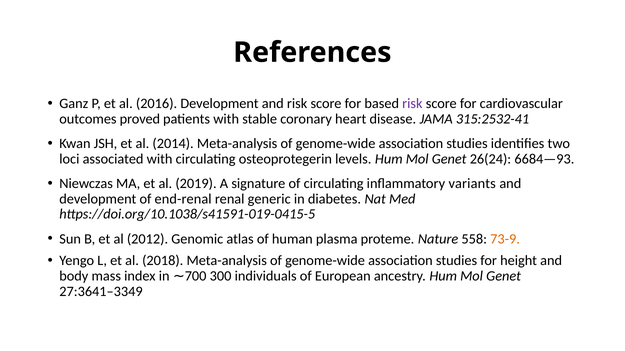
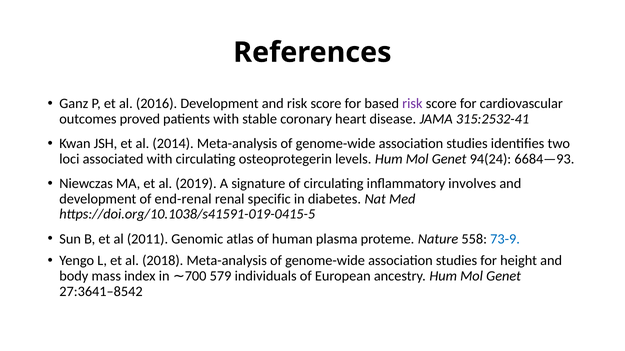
26(24: 26(24 -> 94(24 (490, 159)
variants: variants -> involves (472, 184)
generic: generic -> specific (269, 199)
2012: 2012 -> 2011 (148, 239)
73-9 colour: orange -> blue (505, 239)
300: 300 -> 579 (221, 277)
27:3641–3349: 27:3641–3349 -> 27:3641–8542 (101, 292)
